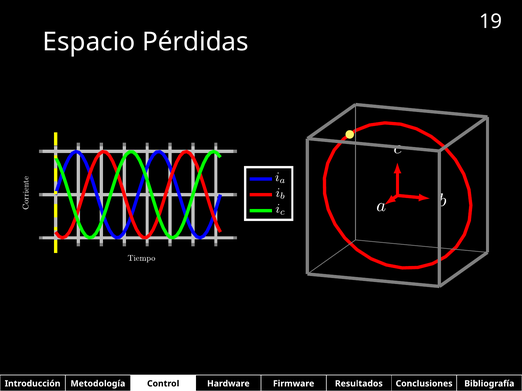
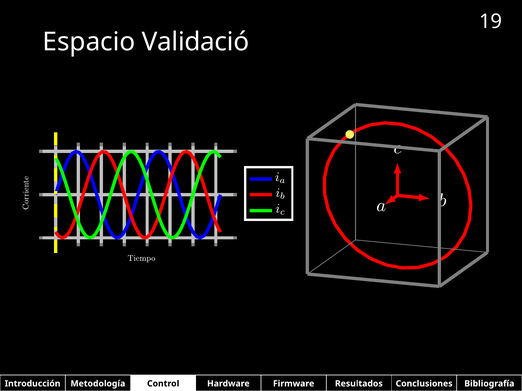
Pérdidas: Pérdidas -> Validació (195, 42)
